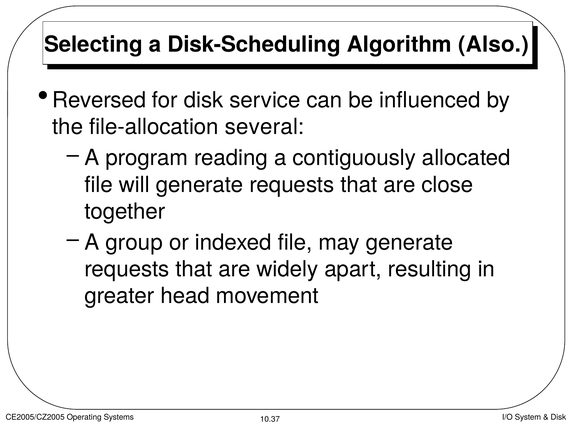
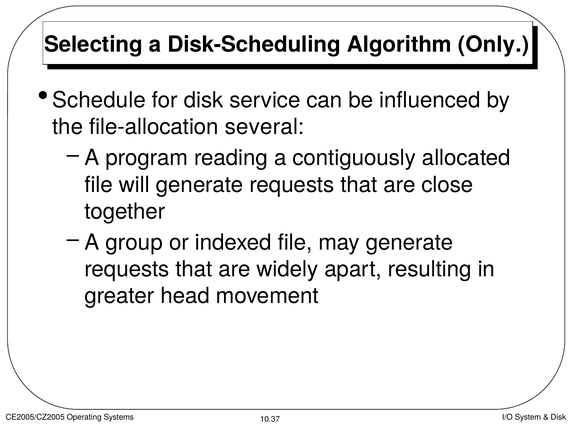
Also: Also -> Only (494, 45)
Reversed: Reversed -> Schedule (99, 100)
